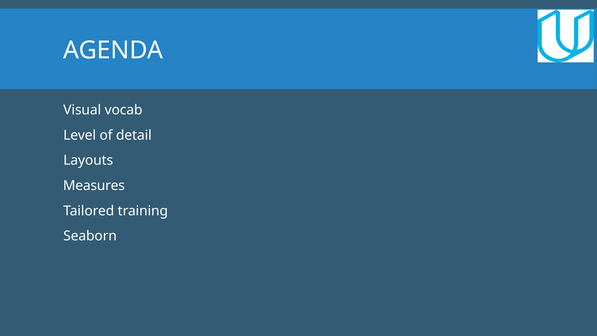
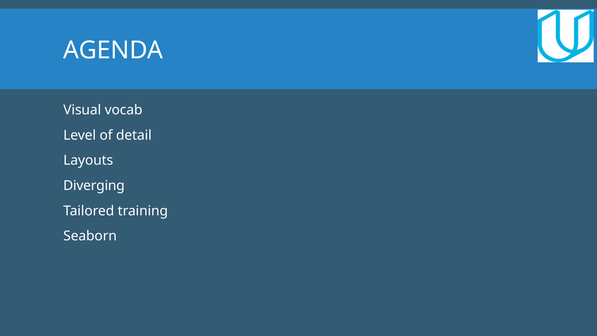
Measures: Measures -> Diverging (94, 186)
